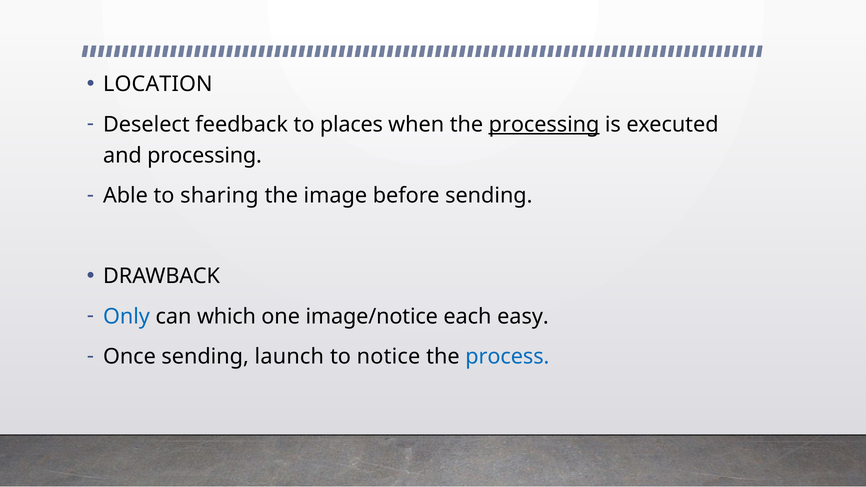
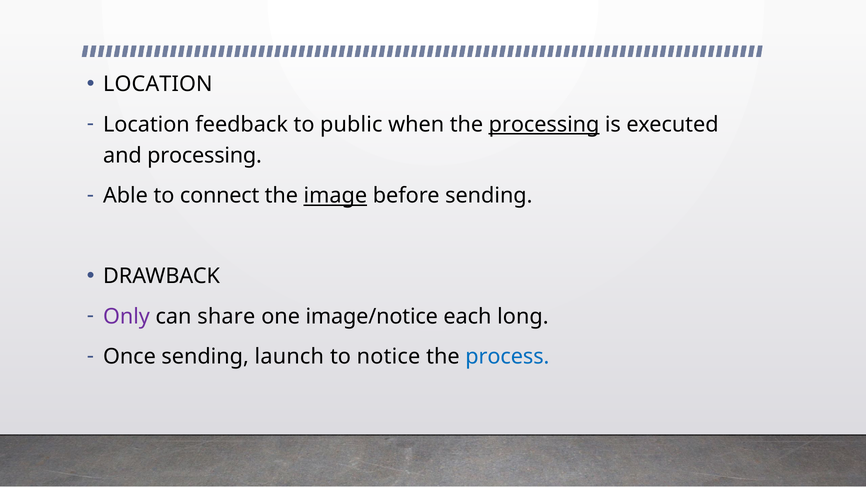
Deselect: Deselect -> Location (146, 125)
places: places -> public (351, 125)
sharing: sharing -> connect (220, 196)
image underline: none -> present (335, 196)
Only colour: blue -> purple (126, 316)
which: which -> share (226, 316)
easy: easy -> long (523, 316)
